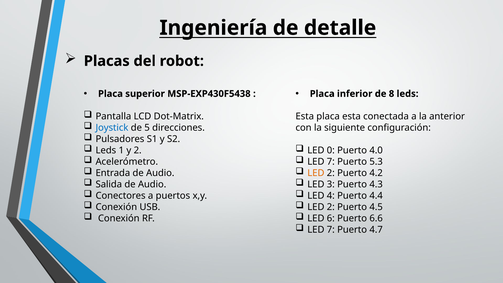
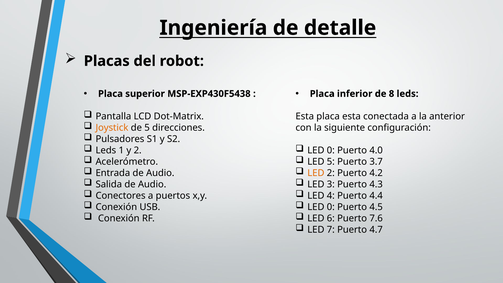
Joystick colour: blue -> orange (112, 128)
7: 7 -> 5 (331, 162)
5.3: 5.3 -> 3.7 (376, 162)
2: 2 -> 0 (331, 207)
6.6: 6.6 -> 7.6 (376, 218)
